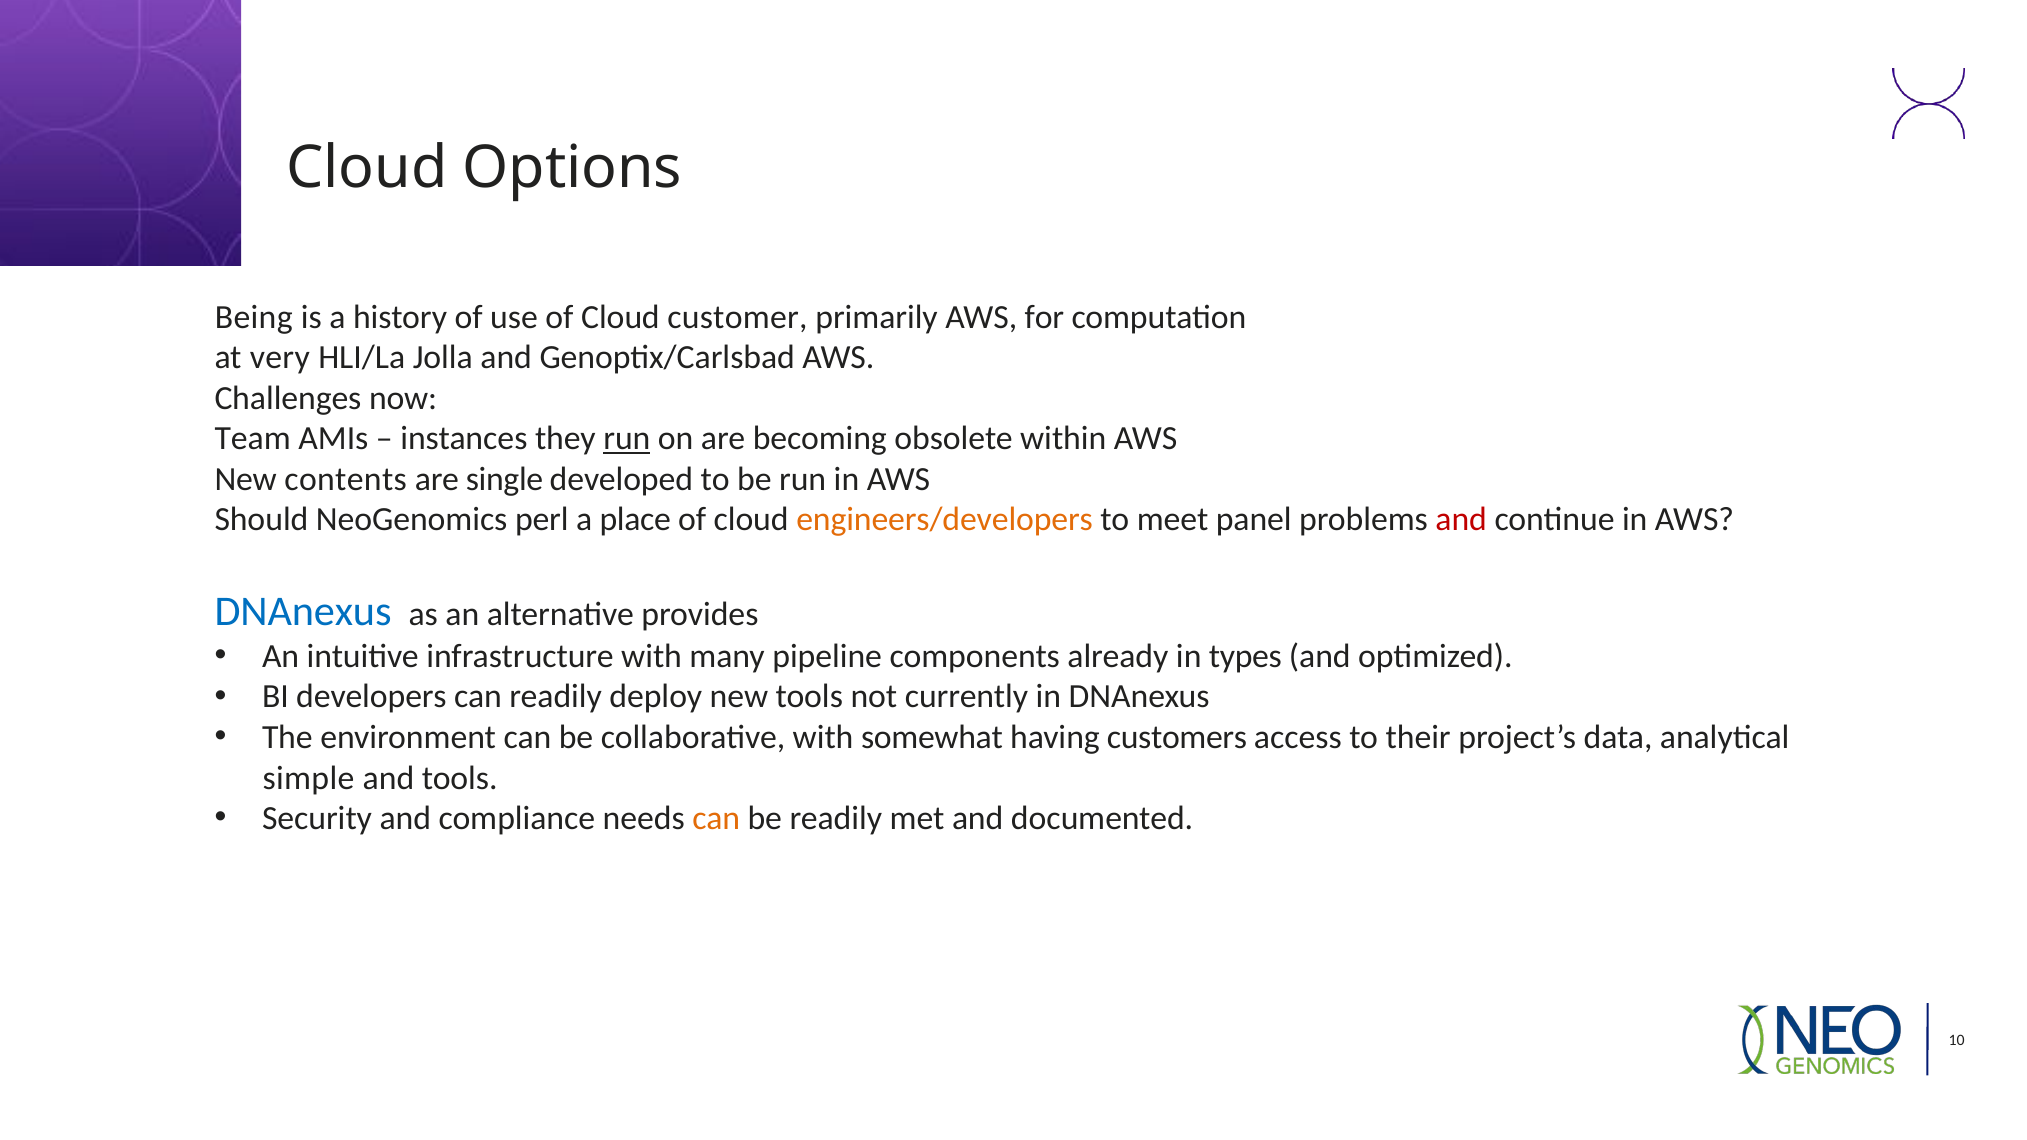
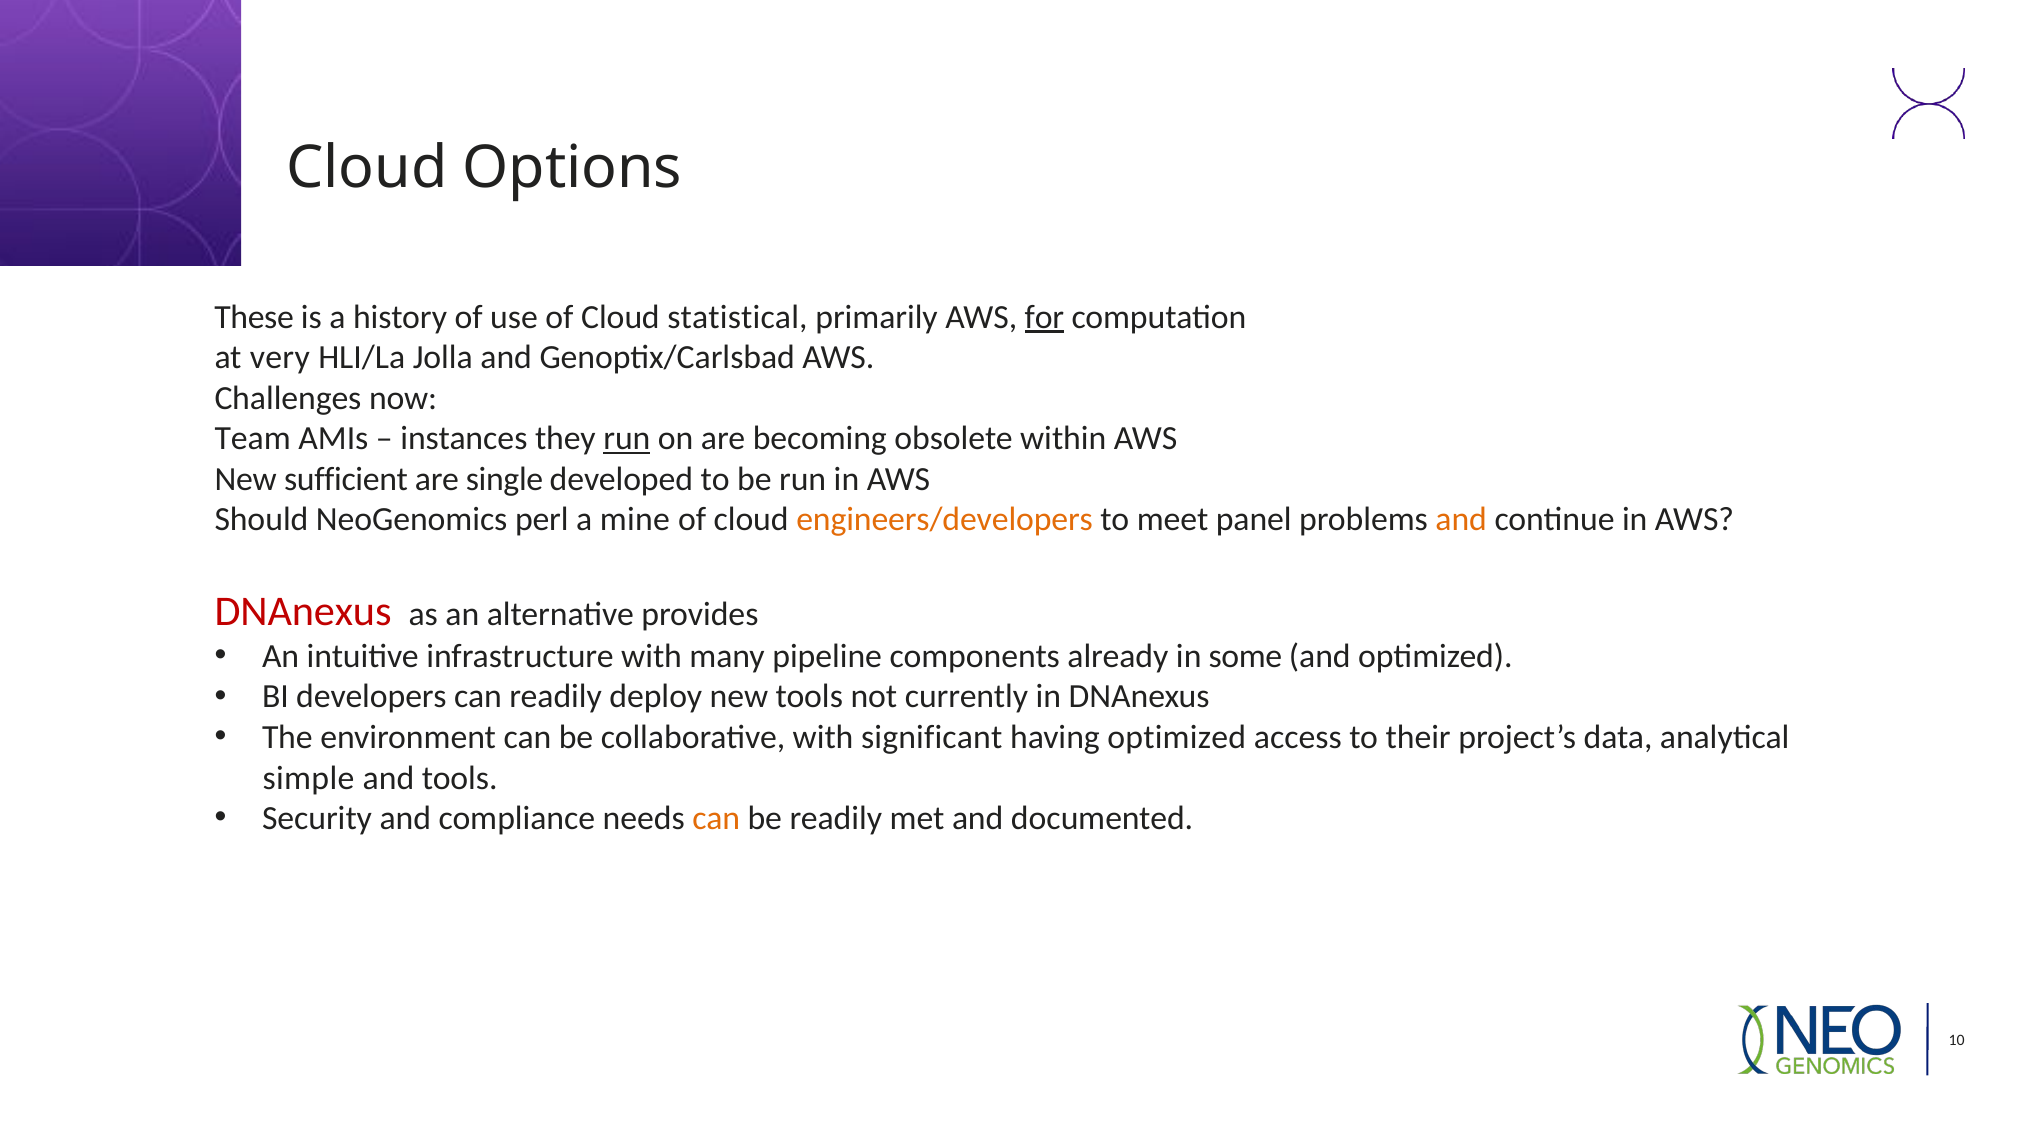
Being: Being -> These (254, 317)
customer: customer -> statistical (737, 317)
for underline: none -> present (1044, 317)
contents: contents -> sufficient (346, 479)
place: place -> mine (635, 520)
and colour: red -> orange (1461, 520)
DNAnexus colour: blue -> red (303, 611)
types: types -> some (1245, 656)
somewhat: somewhat -> significant (932, 737)
having customers: customers -> optimized (1177, 737)
